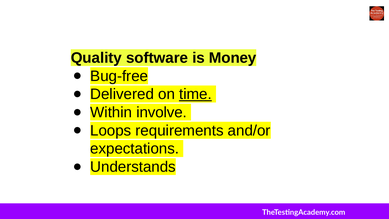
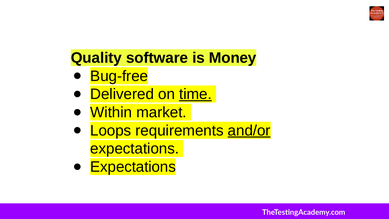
involve: involve -> market (161, 112)
and/or underline: none -> present (249, 130)
Understands: Understands -> Expectations (133, 167)
